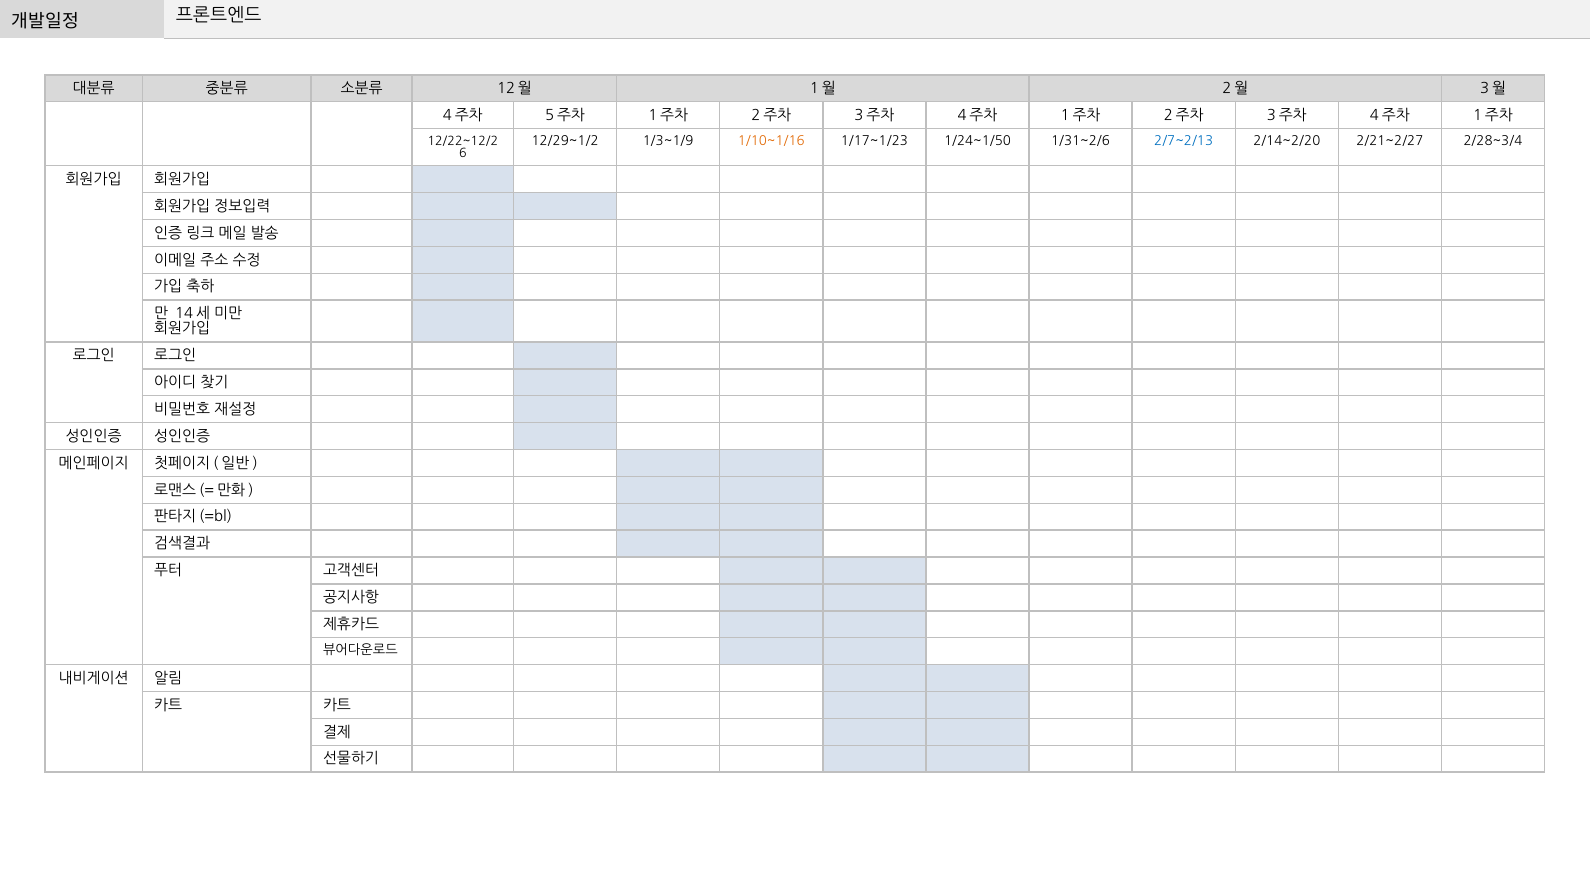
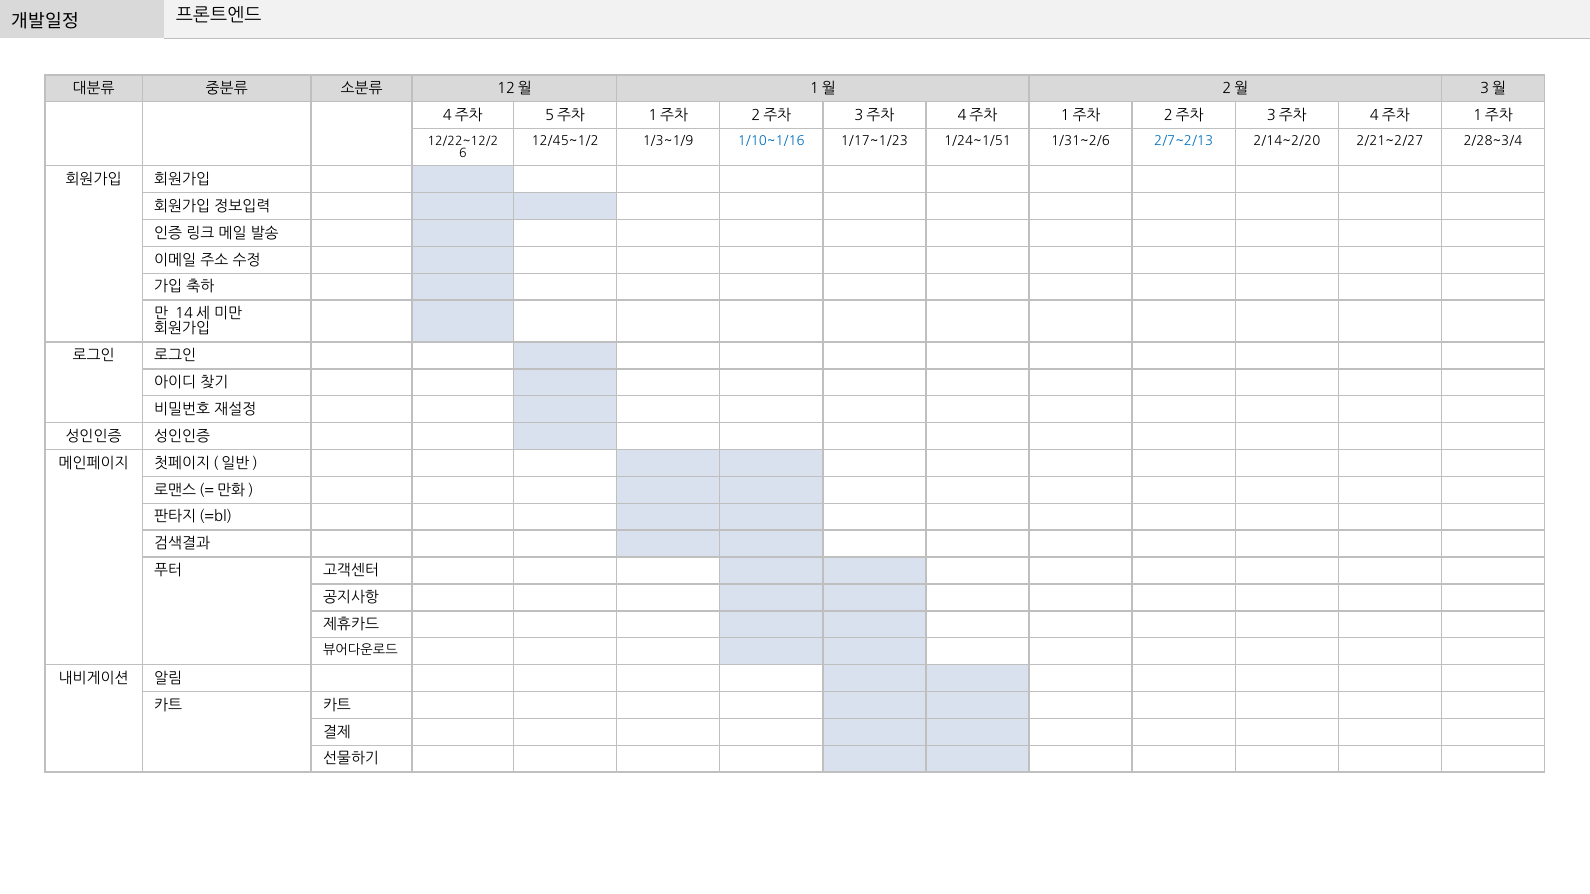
12/29~1/2: 12/29~1/2 -> 12/45~1/2 (565, 142)
1/10~1/16 colour: orange -> blue (771, 142)
1/24~1/50: 1/24~1/50 -> 1/24~1/51 (977, 142)
